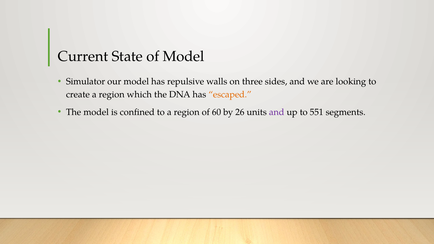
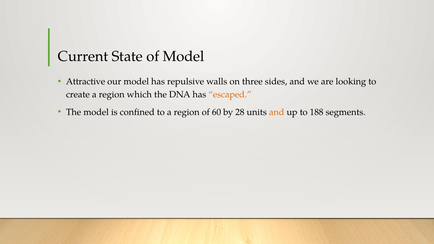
Simulator: Simulator -> Attractive (86, 82)
26: 26 -> 28 (240, 112)
and colour: purple -> orange (277, 112)
551: 551 -> 188 (317, 112)
